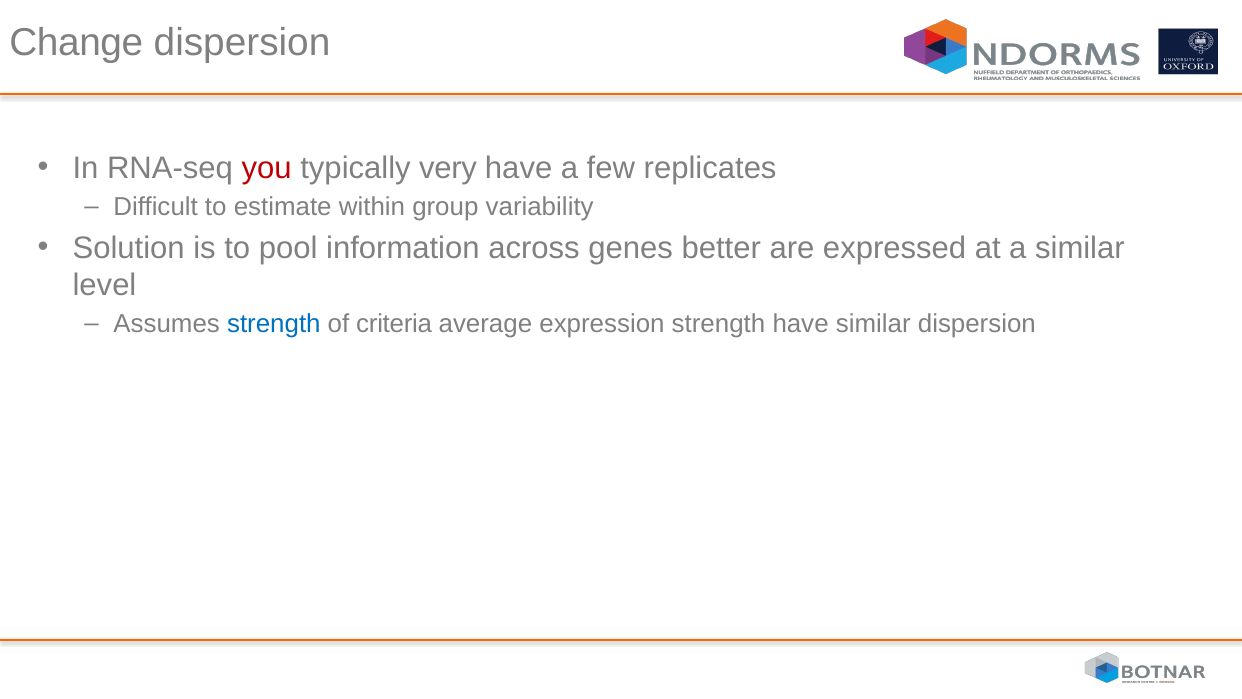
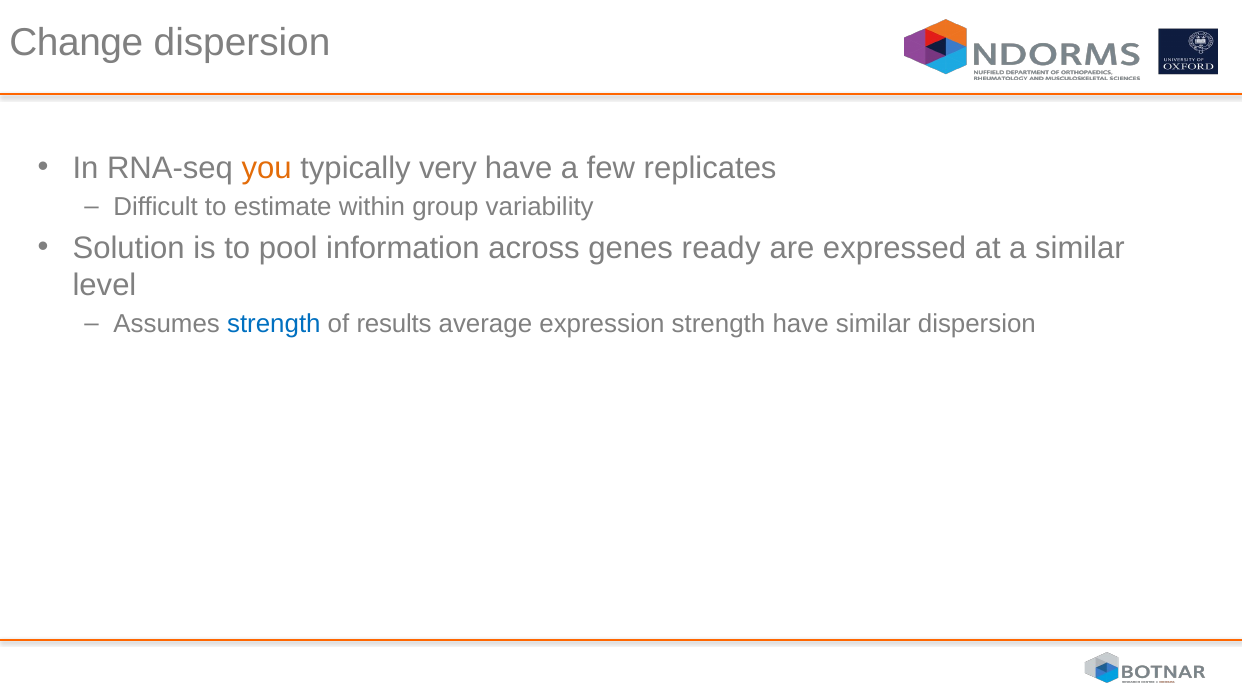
you colour: red -> orange (267, 168)
better: better -> ready (721, 248)
criteria: criteria -> results (394, 324)
